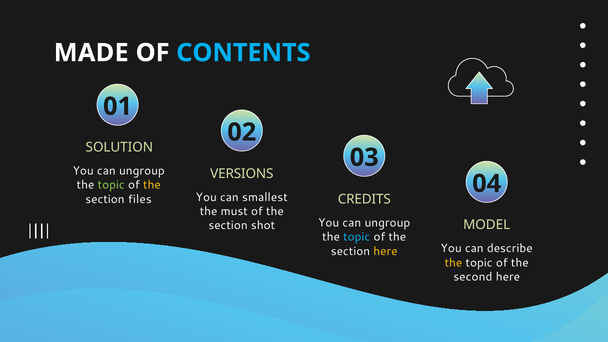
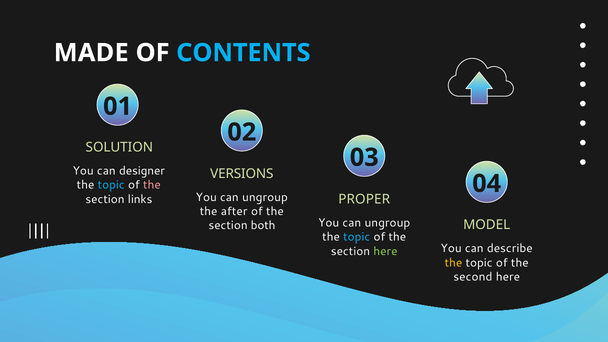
ungroup: ungroup -> designer (142, 171)
topic colour: light green -> light blue (111, 185)
the colour: yellow -> pink (152, 185)
files: files -> links (140, 199)
smallest: smallest -> ungroup (265, 197)
CREDITS: CREDITS -> PROPER (364, 199)
must: must -> after (234, 211)
shot: shot -> both (263, 226)
here colour: yellow -> light green (385, 251)
